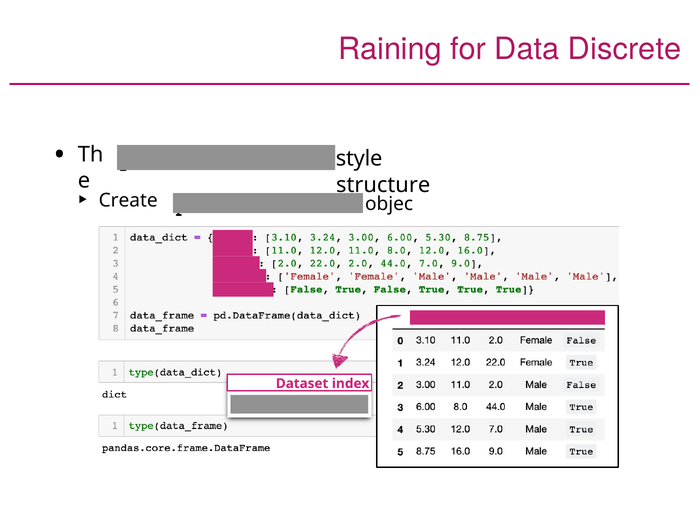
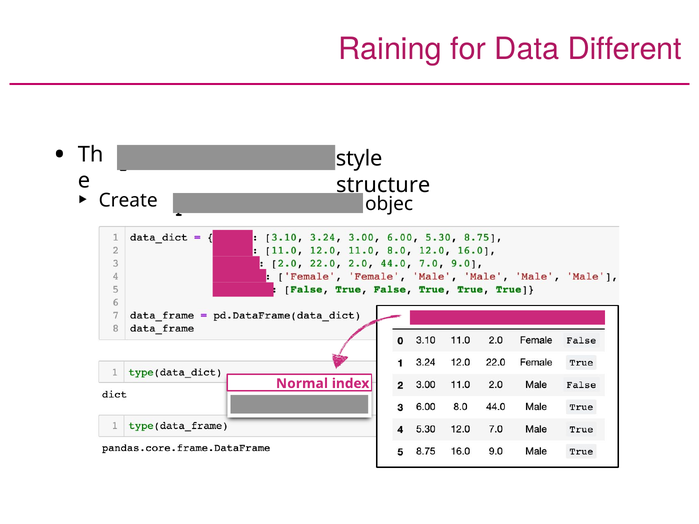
Discrete: Discrete -> Different (625, 49)
Dataset: Dataset -> Normal (302, 384)
